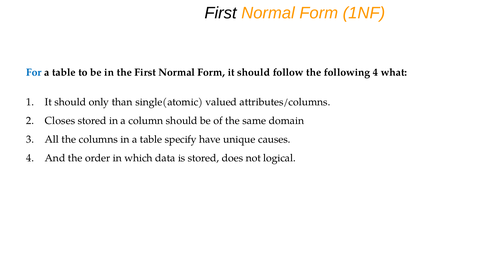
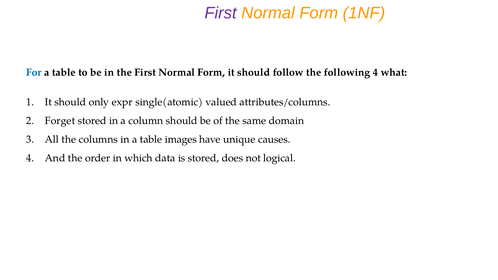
First colour: black -> purple (221, 13)
than: than -> expr (122, 102)
Closes: Closes -> Forget (60, 121)
specify: specify -> images (181, 140)
